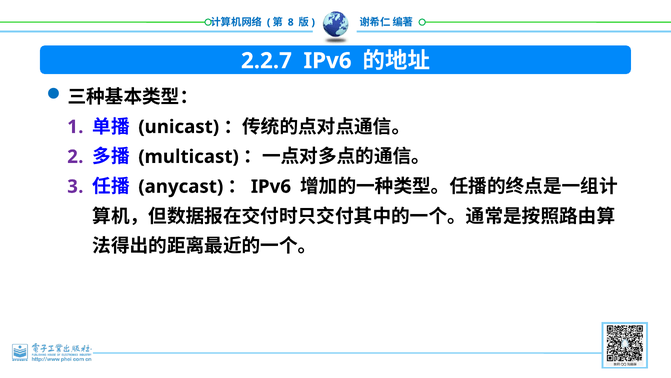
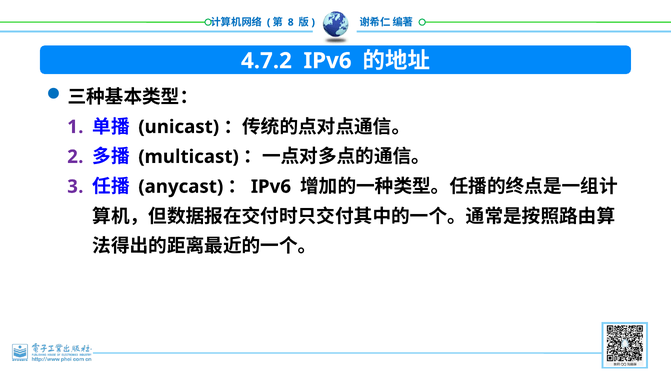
2.2.7: 2.2.7 -> 4.7.2 (266, 61)
